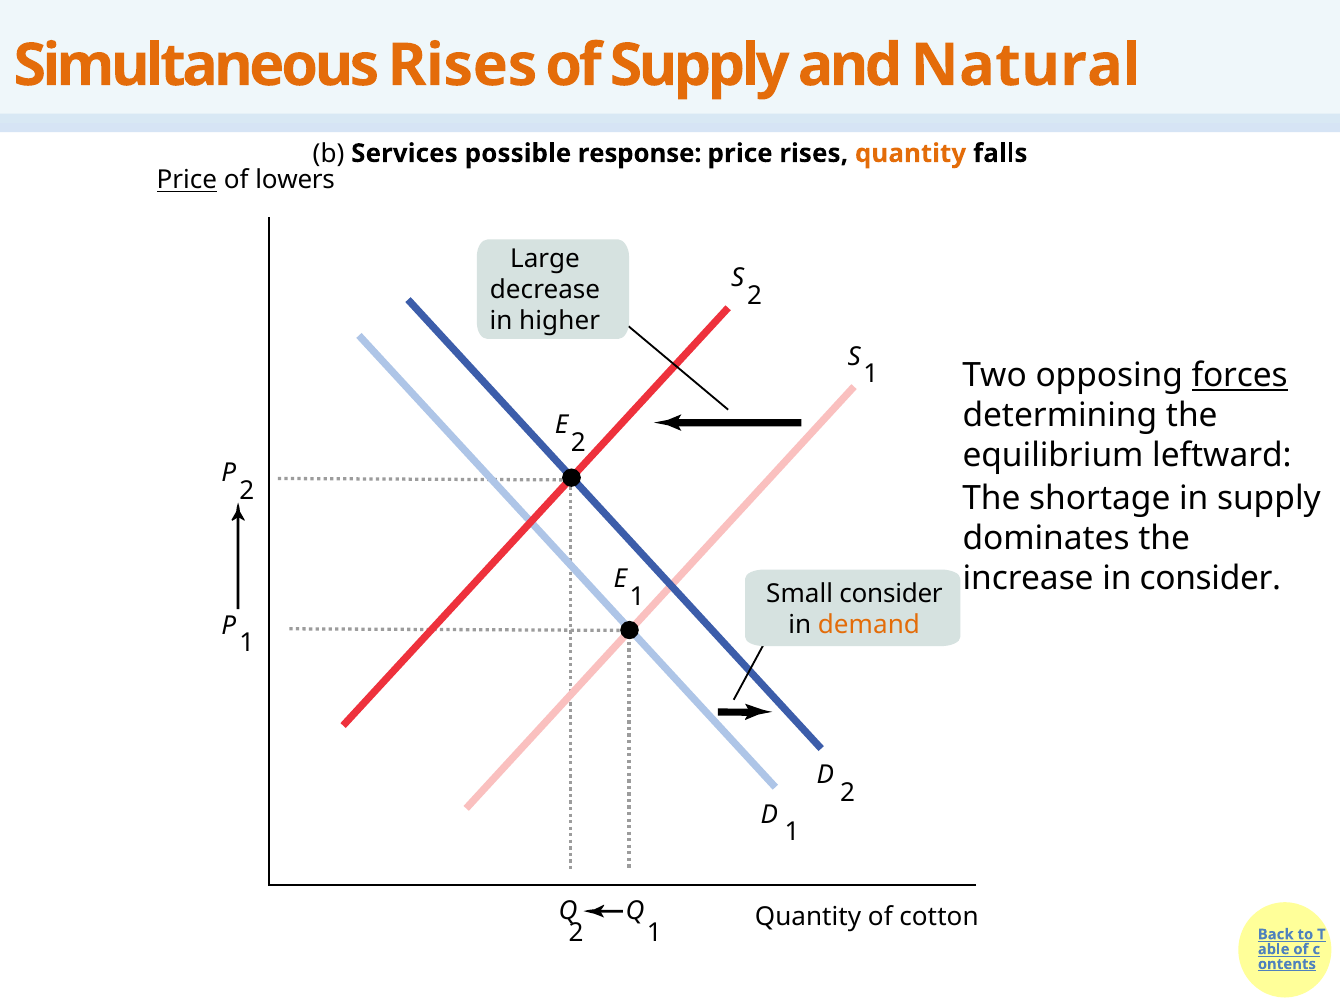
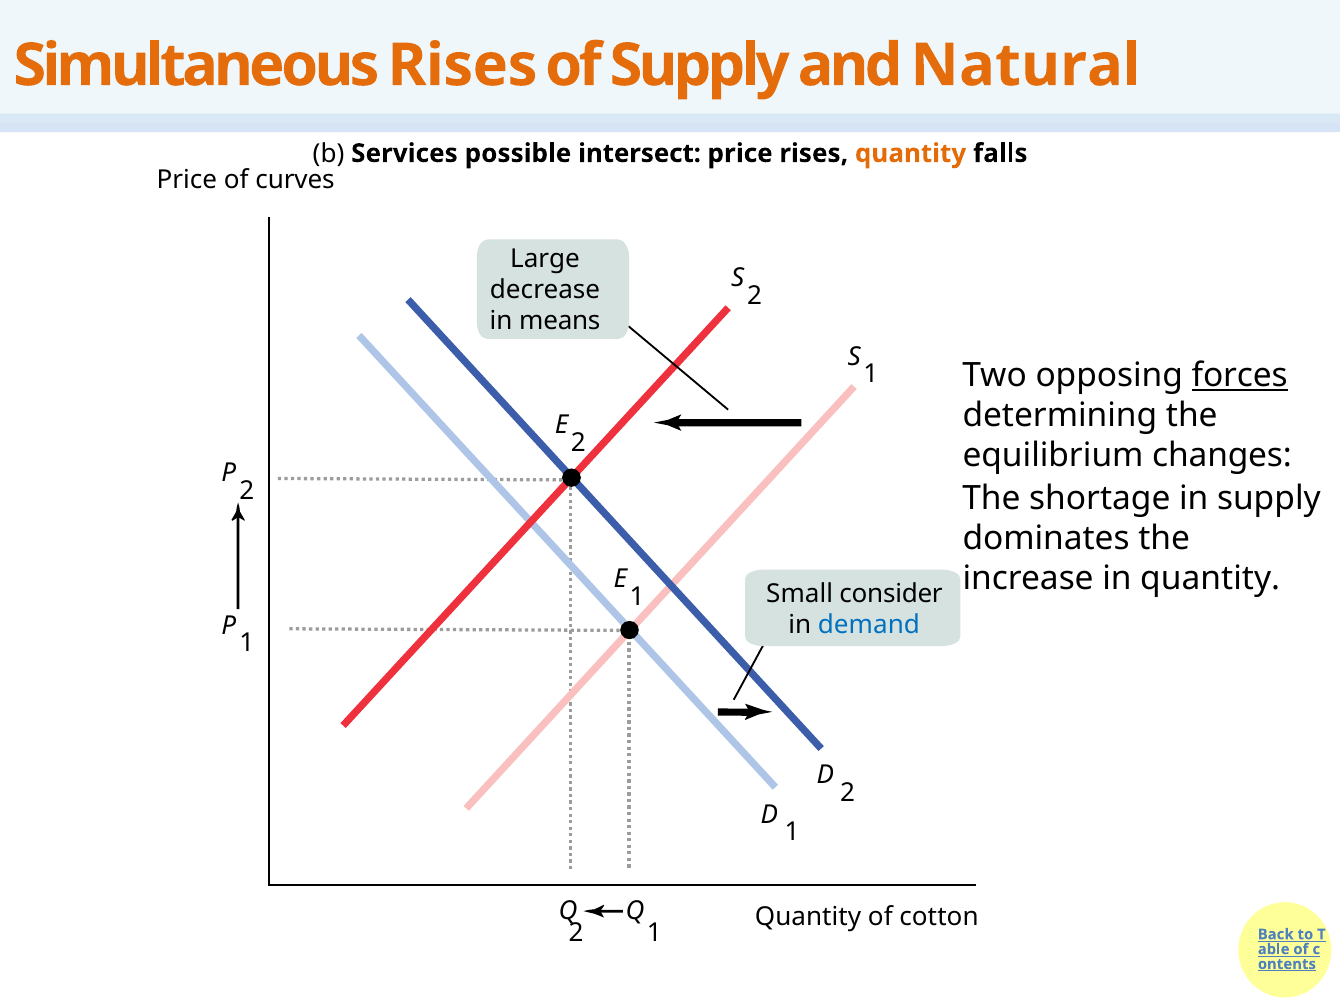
response: response -> intersect (640, 153)
Price underline: present -> none (187, 180)
lowers: lowers -> curves (295, 180)
higher: higher -> means (560, 321)
leftward: leftward -> changes (1222, 456)
in consider: consider -> quantity (1210, 578)
demand colour: orange -> blue (869, 625)
